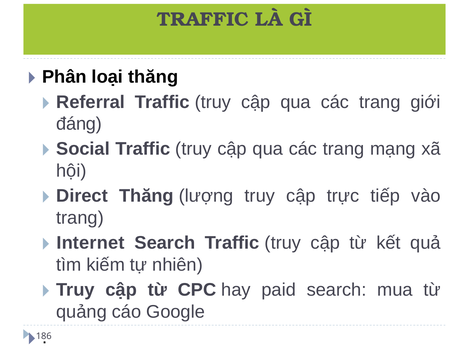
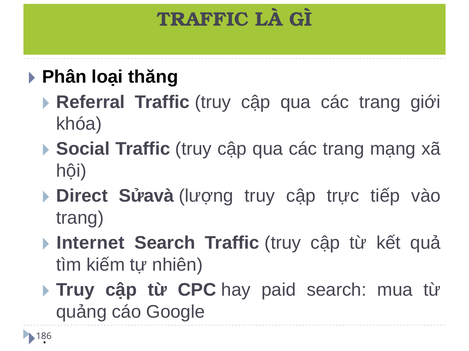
đáng: đáng -> khóa (79, 124)
Direct Thăng: Thăng -> Sửavà (147, 196)
